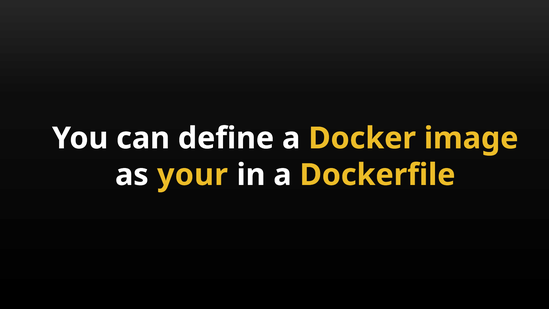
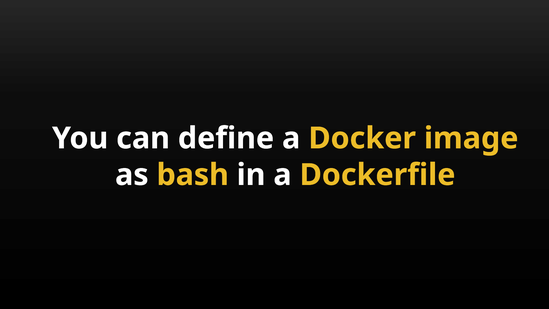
your: your -> bash (193, 175)
